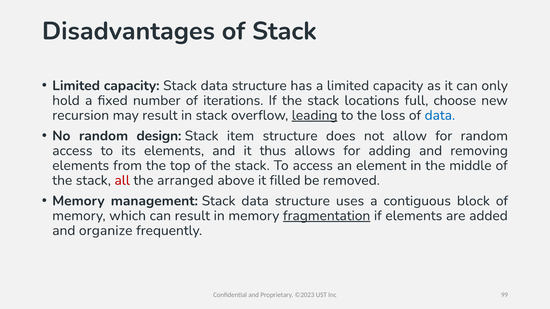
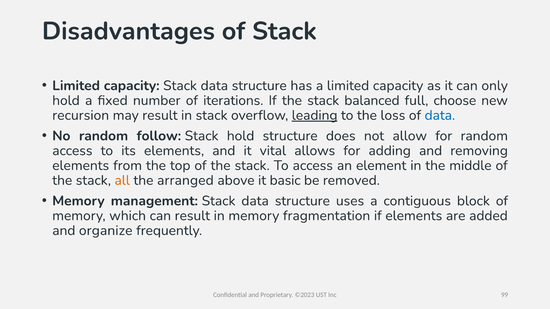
locations: locations -> balanced (372, 101)
design: design -> follow (159, 136)
Stack item: item -> hold (241, 136)
thus: thus -> vital (273, 151)
all colour: red -> orange (122, 180)
filled: filled -> basic (285, 180)
fragmentation underline: present -> none (327, 216)
